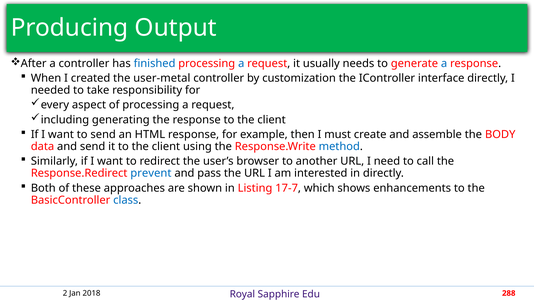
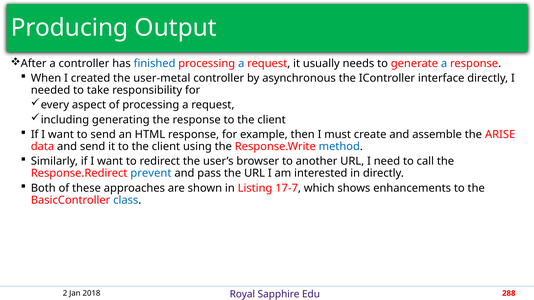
customization: customization -> asynchronous (299, 78)
BODY: BODY -> ARISE (500, 135)
